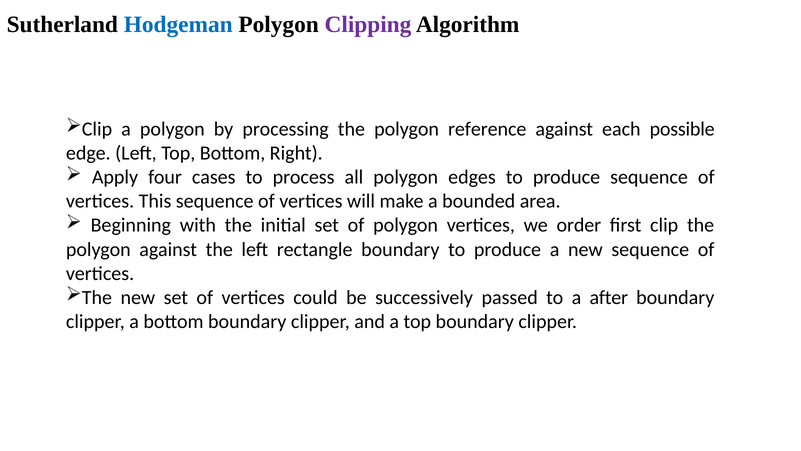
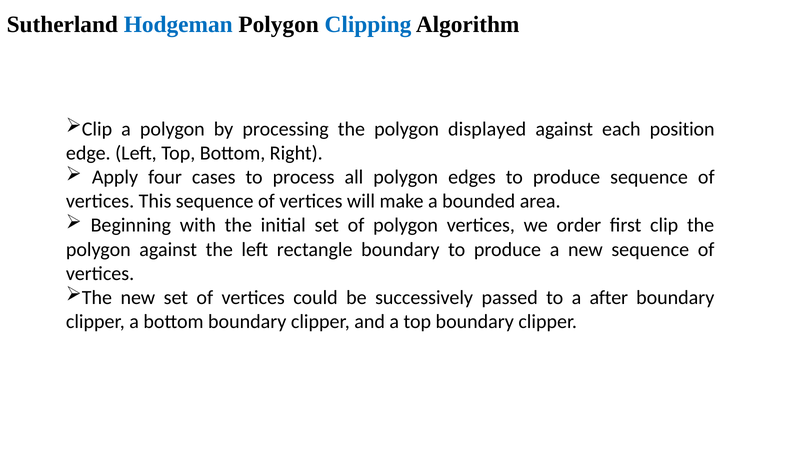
Clipping colour: purple -> blue (368, 24)
reference: reference -> displayed (487, 129)
possible: possible -> position (682, 129)
